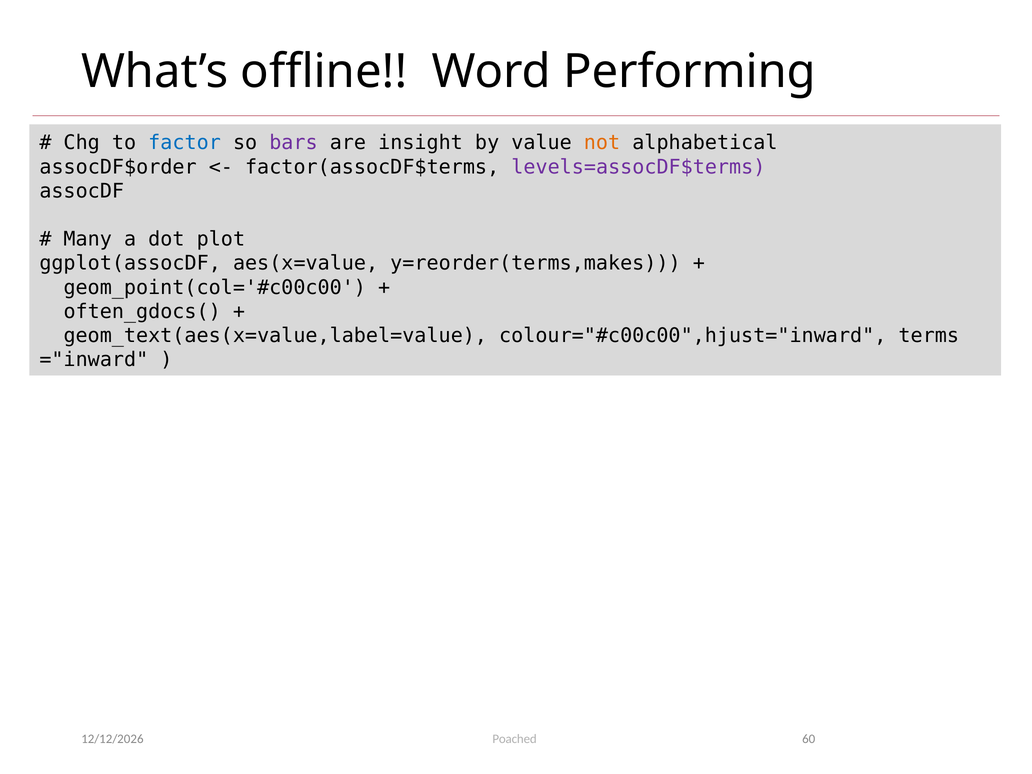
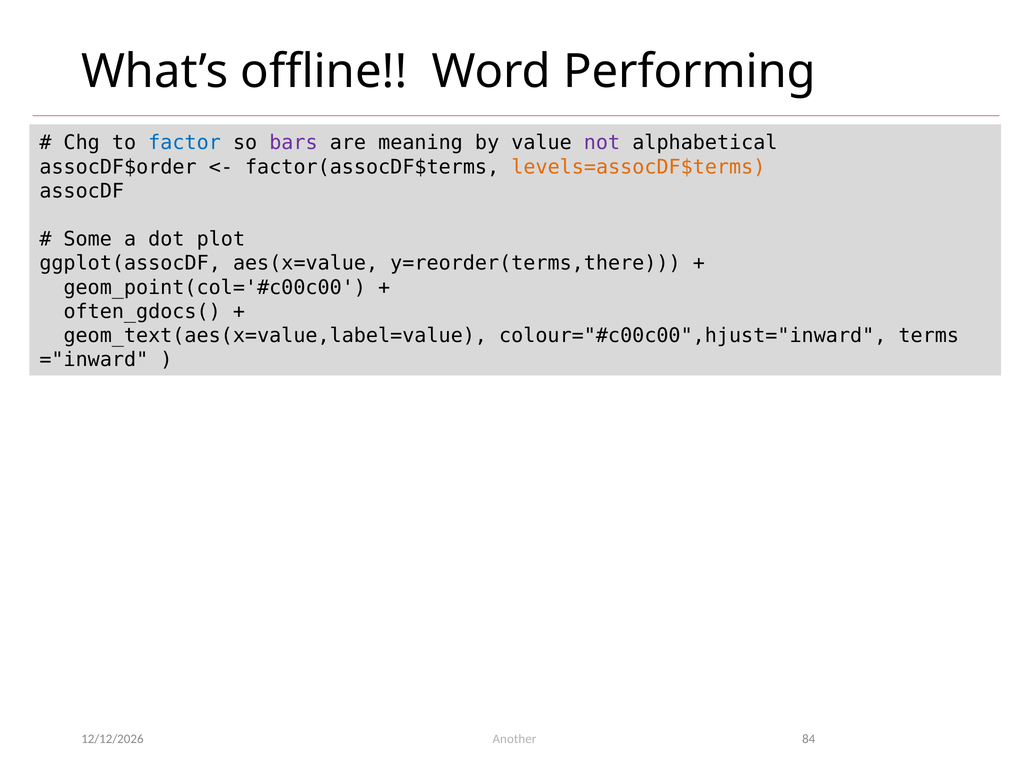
insight: insight -> meaning (421, 143)
not colour: orange -> purple (602, 143)
levels=assocDF$terms colour: purple -> orange (638, 167)
Many: Many -> Some (88, 239)
y=reorder(terms,makes: y=reorder(terms,makes -> y=reorder(terms,there (535, 263)
60: 60 -> 84 (809, 739)
Poached: Poached -> Another (514, 739)
